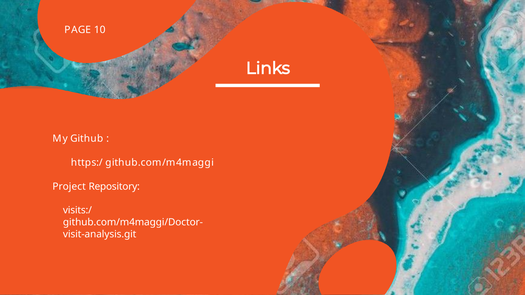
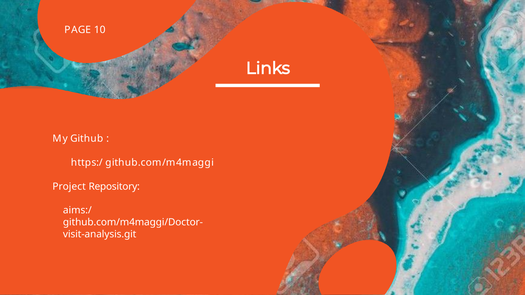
visits:/: visits:/ -> aims:/ (77, 211)
